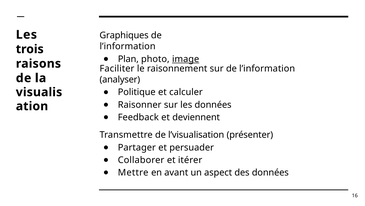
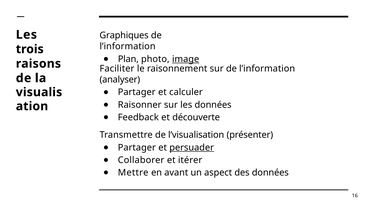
Politique: Politique -> Partager (137, 92)
deviennent: deviennent -> découverte (196, 117)
persuader underline: none -> present (192, 147)
